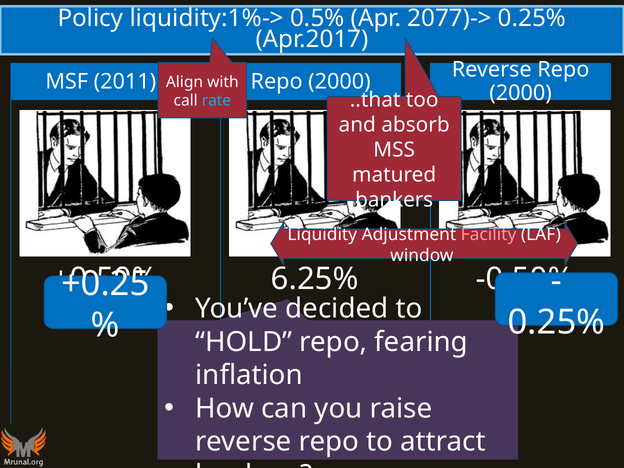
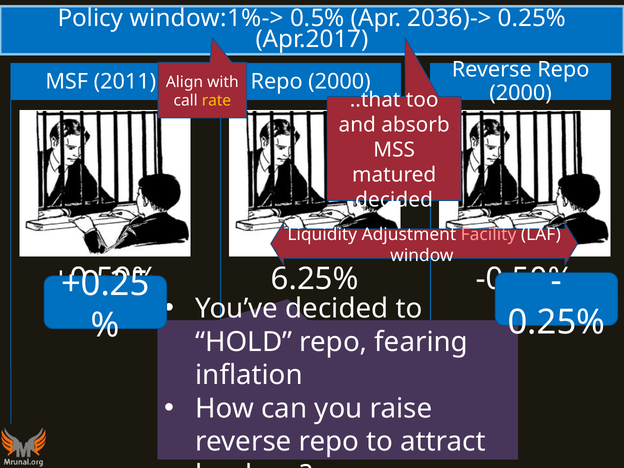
liquidity:1%->: liquidity:1%-> -> window:1%-> (207, 18)
2077)->: 2077)-> -> 2036)-> (450, 18)
rate colour: light blue -> yellow (216, 101)
bankers: bankers -> decided (394, 200)
